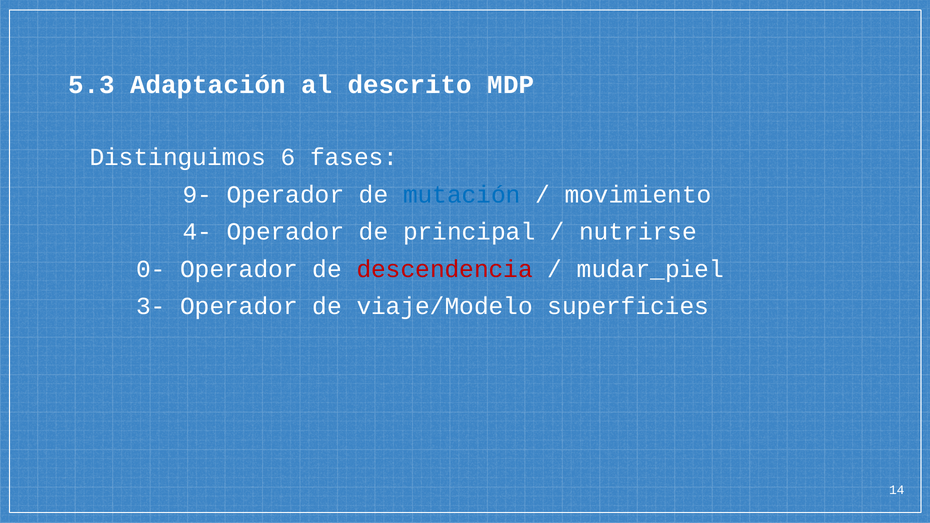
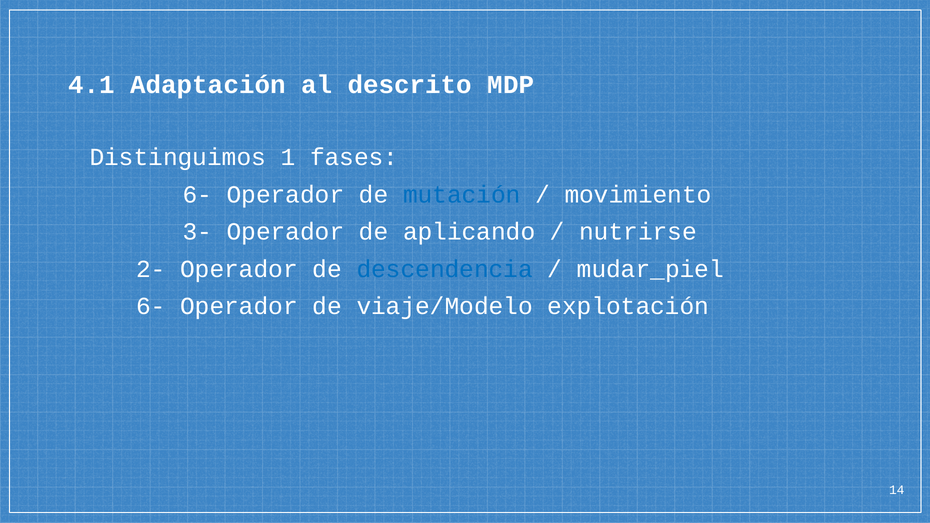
5.3: 5.3 -> 4.1 (91, 85)
6: 6 -> 1 (288, 157)
9-: 9- -> 6- (197, 195)
4-: 4- -> 3- (197, 232)
principal: principal -> aplicando (469, 232)
0-: 0- -> 2- (151, 269)
descendencia colour: red -> blue (445, 269)
3-: 3- -> 6- (151, 306)
superficies: superficies -> explotación (628, 306)
